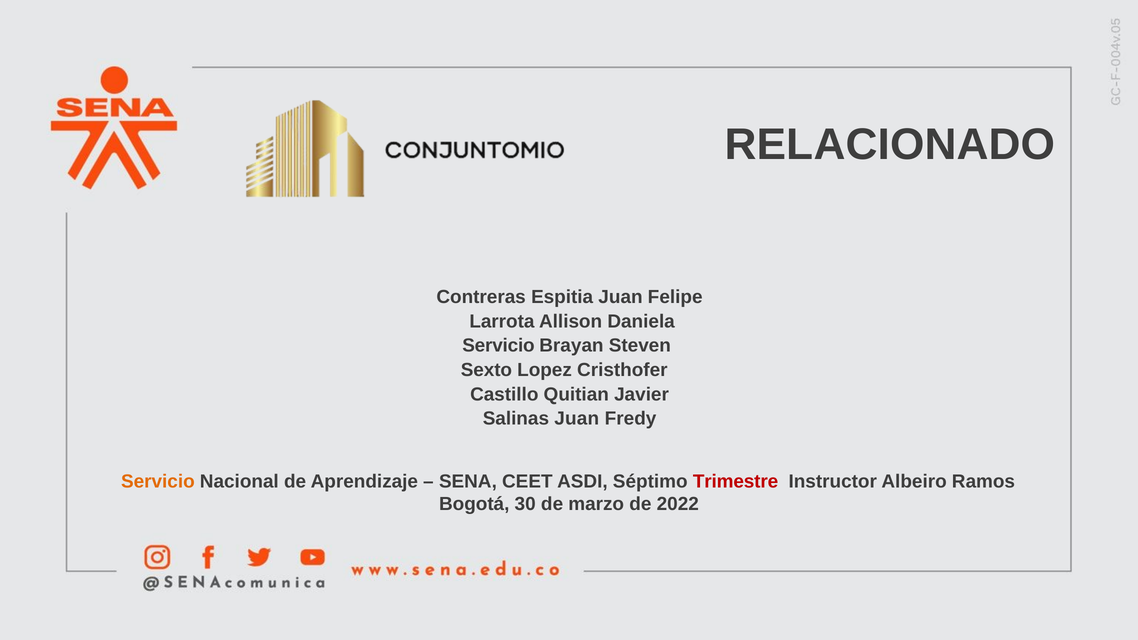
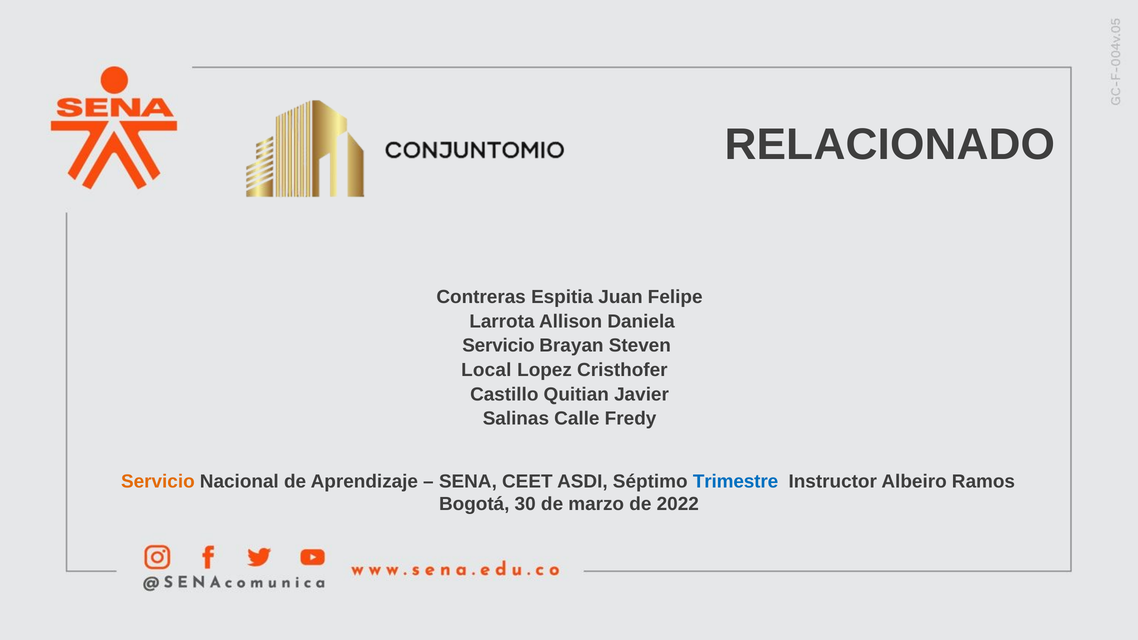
Sexto: Sexto -> Local (486, 370)
Salinas Juan: Juan -> Calle (577, 419)
Trimestre colour: red -> blue (736, 482)
